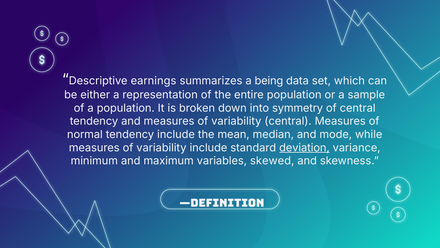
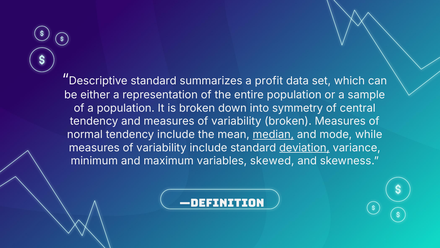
Descriptive earnings: earnings -> standard (154, 81)
being: being -> profit (269, 81)
variability central: central -> broken (288, 121)
median underline: none -> present (273, 134)
